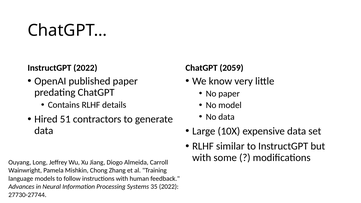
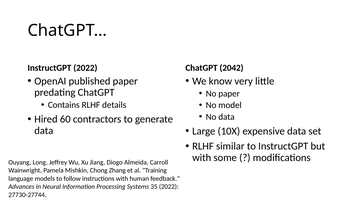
2059: 2059 -> 2042 (232, 68)
51: 51 -> 60 (65, 119)
